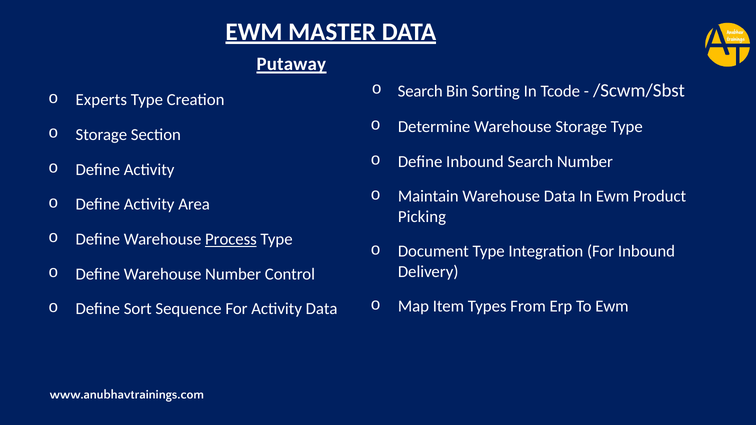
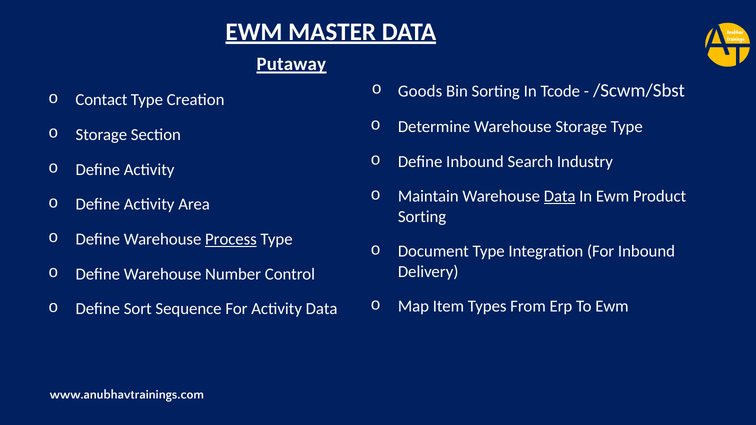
Search: Search -> Goods (420, 92)
Experts: Experts -> Contact (101, 100)
Search Number: Number -> Industry (585, 162)
Data underline: none -> present (560, 196)
Picking: Picking -> Sorting (422, 217)
